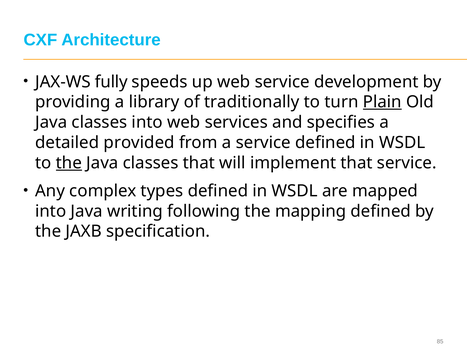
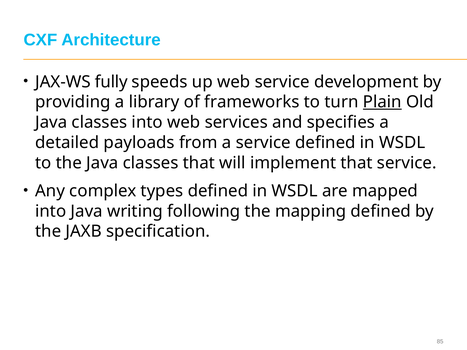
traditionally: traditionally -> frameworks (252, 102)
provided: provided -> payloads (139, 143)
the underline: present -> none (69, 163)
